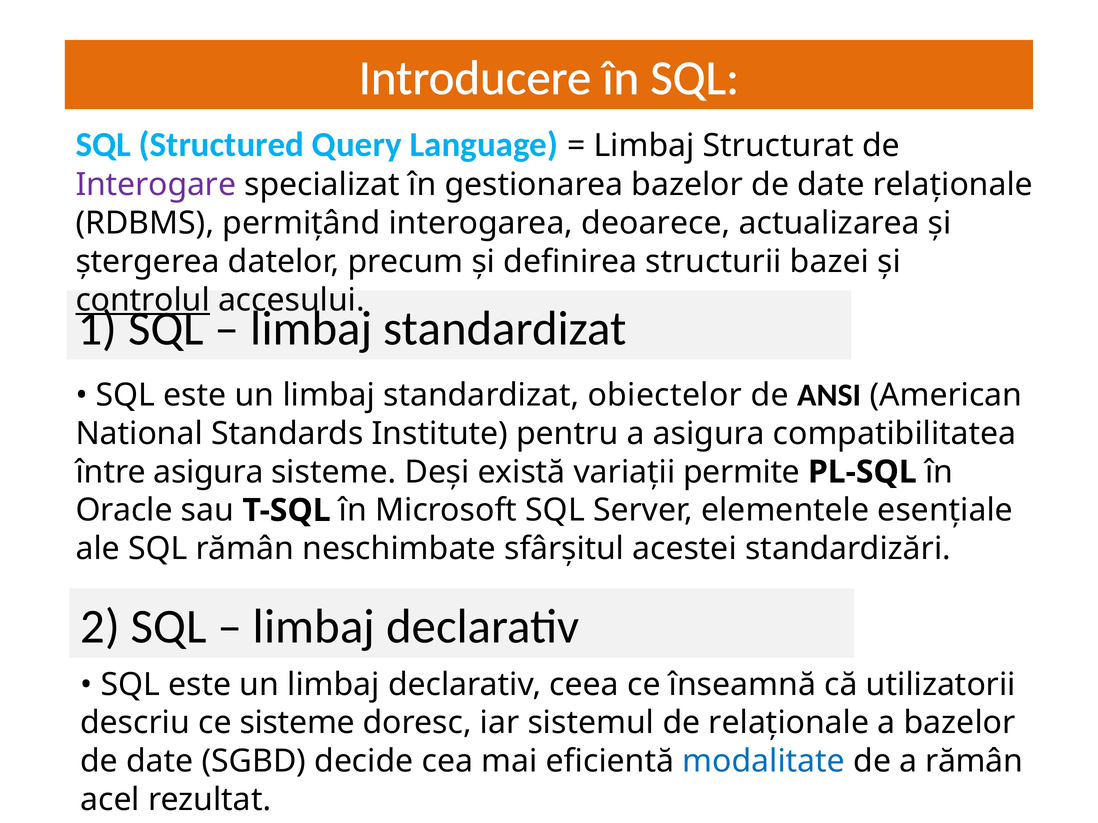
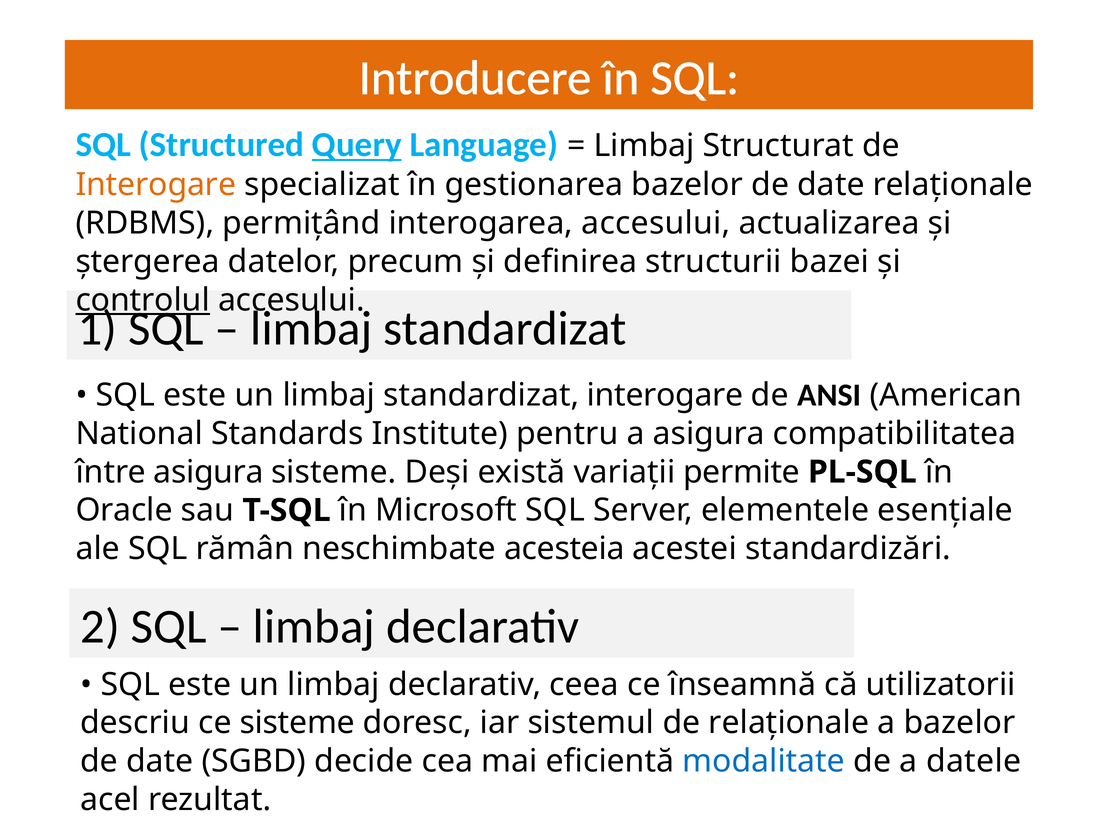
Query underline: none -> present (357, 145)
Interogare colour: purple -> orange (156, 185)
interogarea deoarece: deoarece -> accesului (656, 223)
standardizat obiectelor: obiectelor -> interogare (665, 395)
sfârșitul: sfârșitul -> acesteia (564, 549)
a rămân: rămân -> datele (974, 762)
